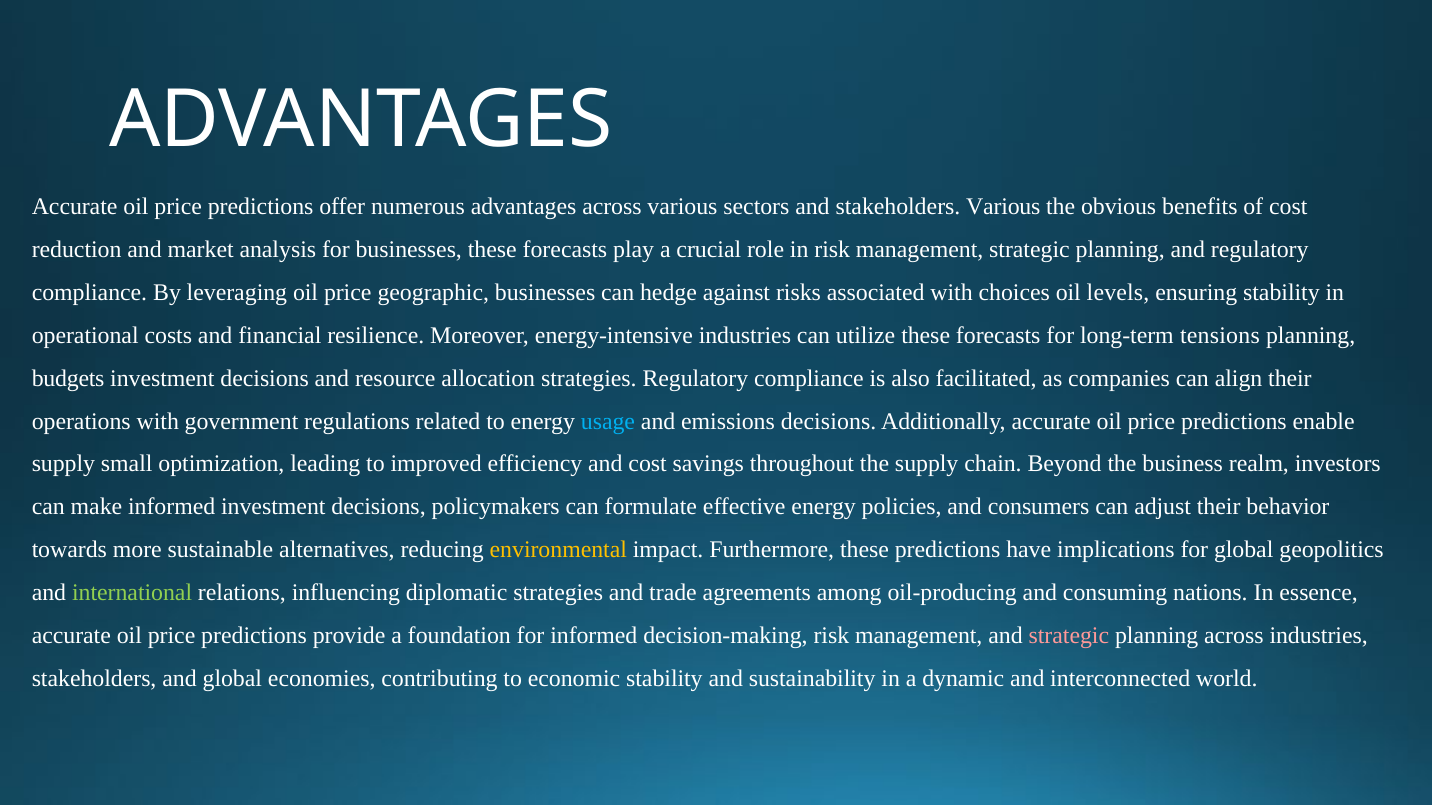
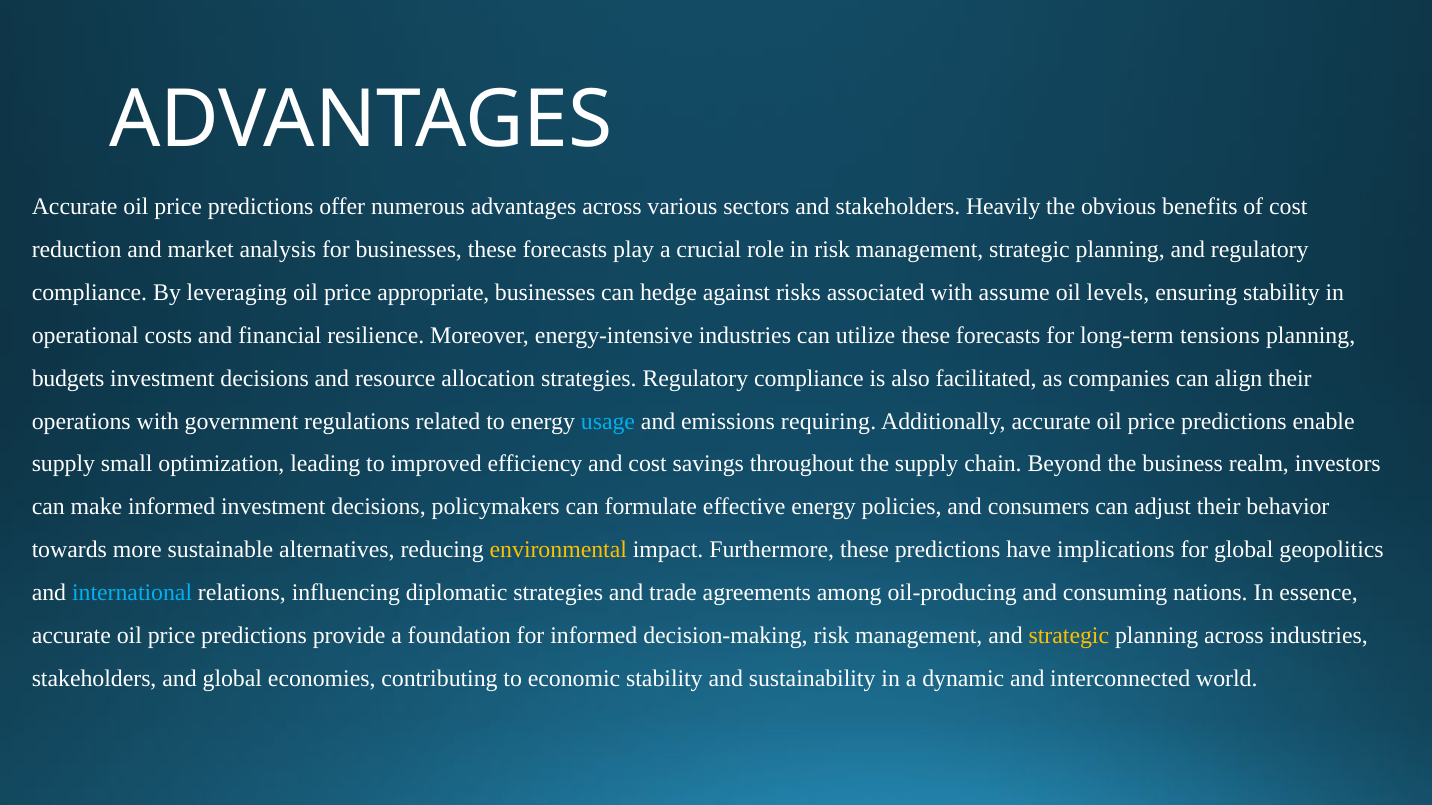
stakeholders Various: Various -> Heavily (1003, 207)
geographic: geographic -> appropriate (433, 293)
choices: choices -> assume (1014, 293)
emissions decisions: decisions -> requiring (829, 421)
international colour: light green -> light blue (132, 593)
strategic colour: pink -> yellow (1069, 636)
